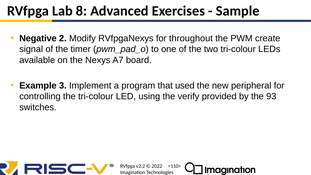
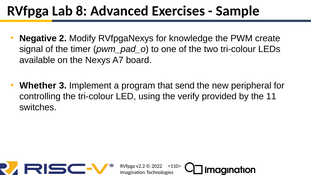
throughout: throughout -> knowledge (191, 38)
Example: Example -> Whether (38, 86)
used: used -> send (185, 86)
93: 93 -> 11 (271, 96)
